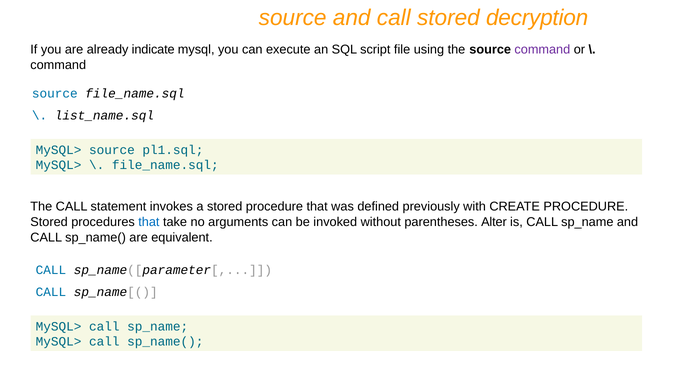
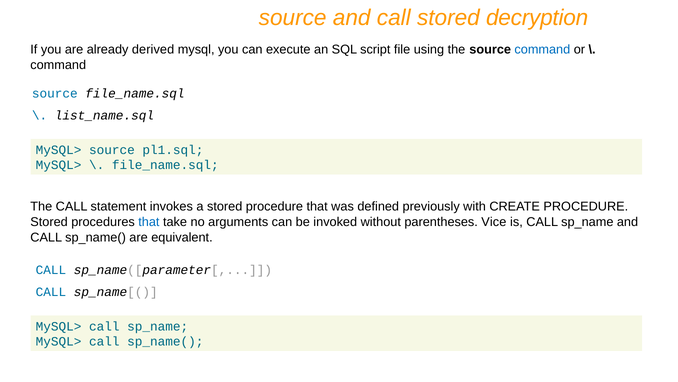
indicate: indicate -> derived (153, 50)
command colour: purple -> blue (542, 50)
Alter: Alter -> Vice (494, 222)
